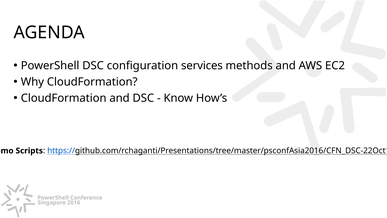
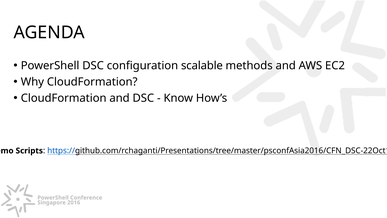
services: services -> scalable (202, 65)
